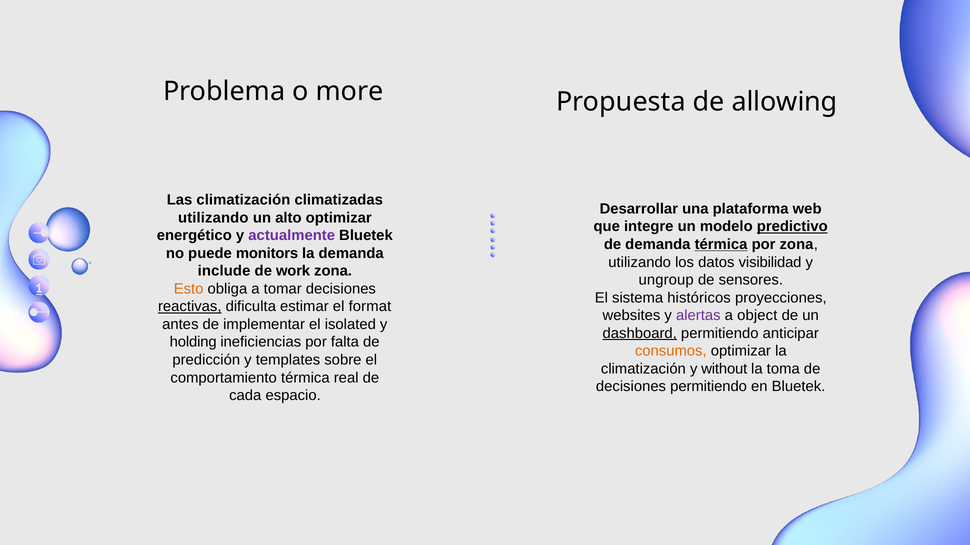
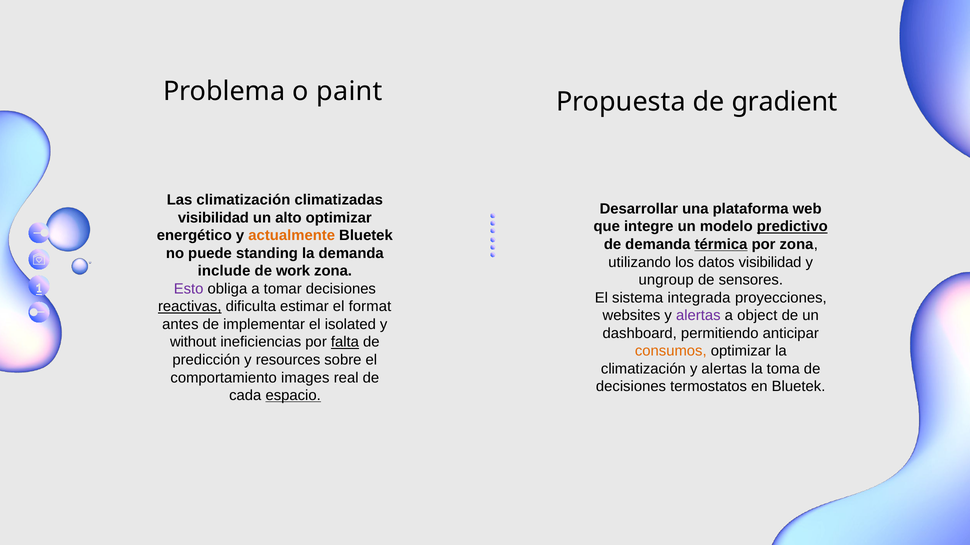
more: more -> paint (349, 92)
allowing: allowing -> gradient (785, 102)
utilizando: utilizando -> visibilidad (213, 218)
actualmente colour: purple -> orange (292, 236)
monitors: monitors -> standing (267, 254)
Esto colour: orange -> purple (189, 289)
históricos: históricos -> integrada (699, 298)
dashboard underline: present -> none (640, 334)
holding: holding -> without (193, 343)
falta underline: none -> present (345, 343)
templates: templates -> resources (288, 360)
climatización y without: without -> alertas (724, 369)
comportamiento térmica: térmica -> images (305, 378)
decisiones permitiendo: permitiendo -> termostatos (709, 387)
espacio underline: none -> present (293, 396)
